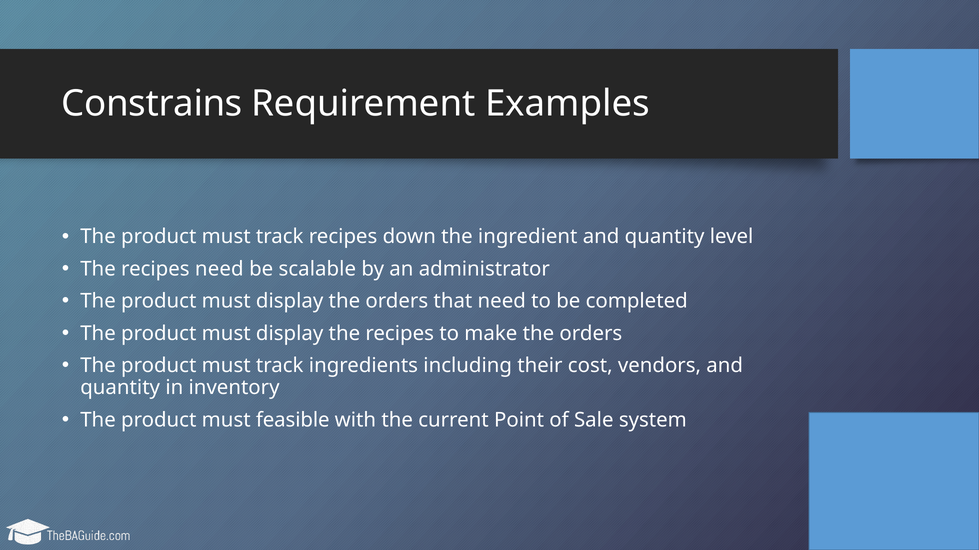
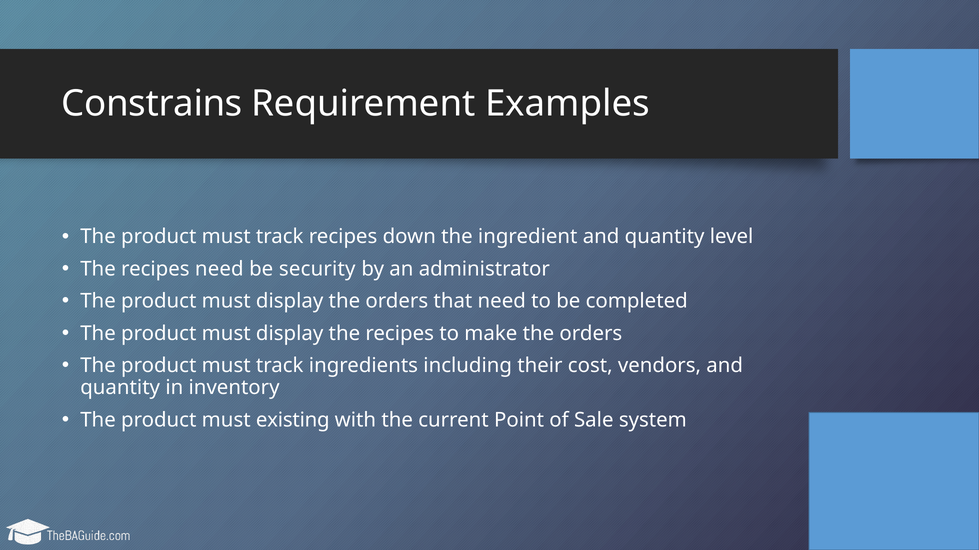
scalable: scalable -> security (317, 269)
feasible: feasible -> existing (293, 420)
